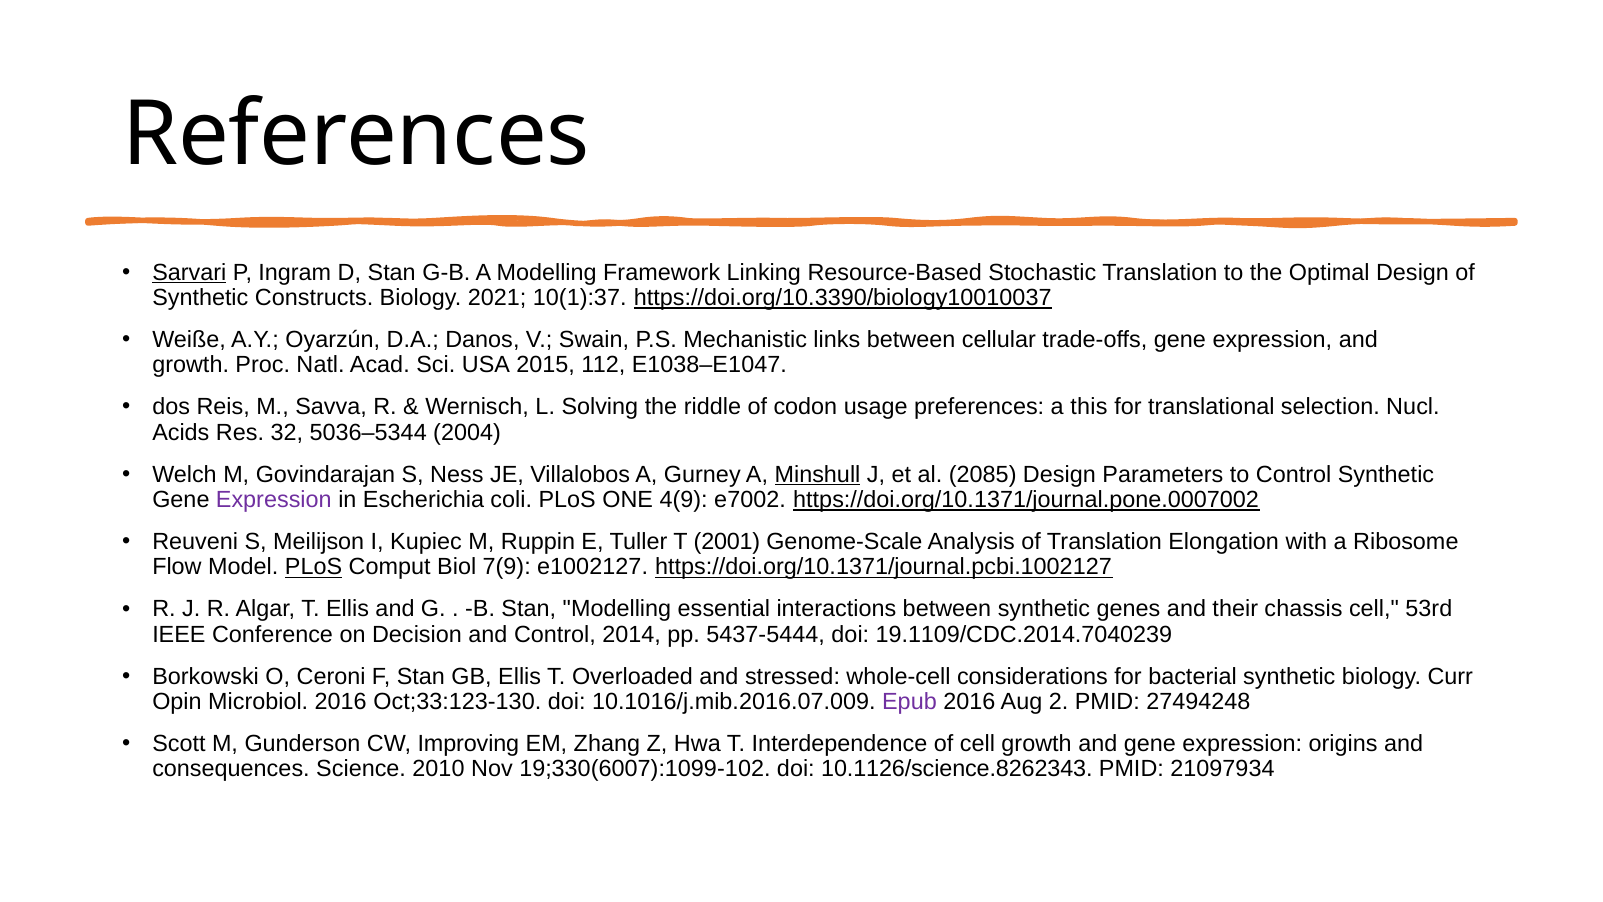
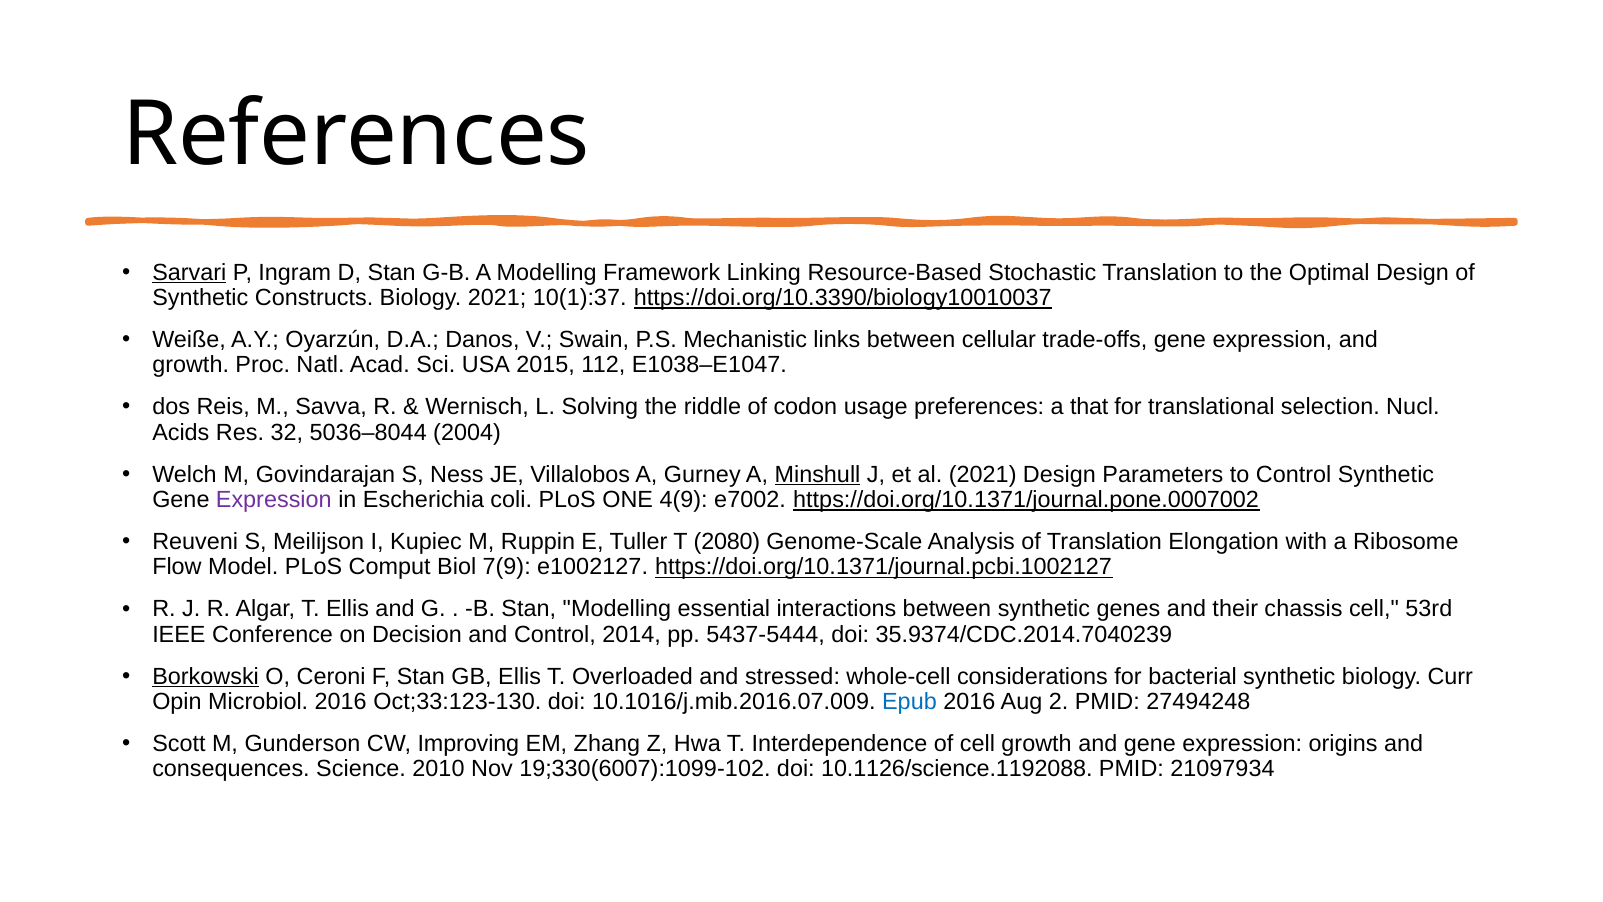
this: this -> that (1089, 407)
5036–5344: 5036–5344 -> 5036–8044 (368, 432)
al 2085: 2085 -> 2021 (983, 474)
2001: 2001 -> 2080 (727, 542)
PLoS underline: present -> none (314, 567)
19.1109/CDC.2014.7040239: 19.1109/CDC.2014.7040239 -> 35.9374/CDC.2014.7040239 (1024, 634)
Borkowski underline: none -> present (206, 676)
Epub colour: purple -> blue (909, 702)
10.1126/science.8262343: 10.1126/science.8262343 -> 10.1126/science.1192088 (957, 769)
